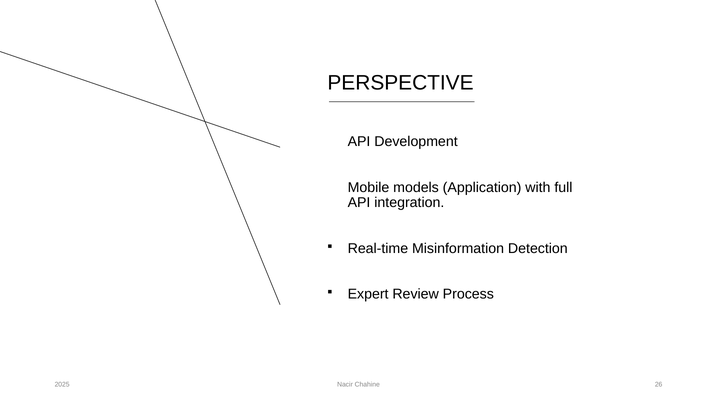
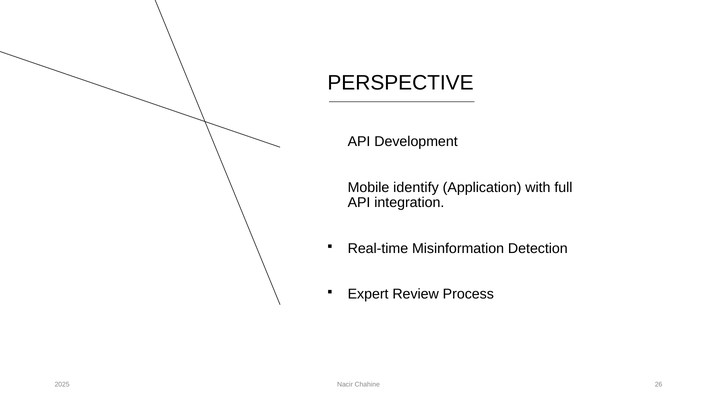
models: models -> identify (416, 188)
